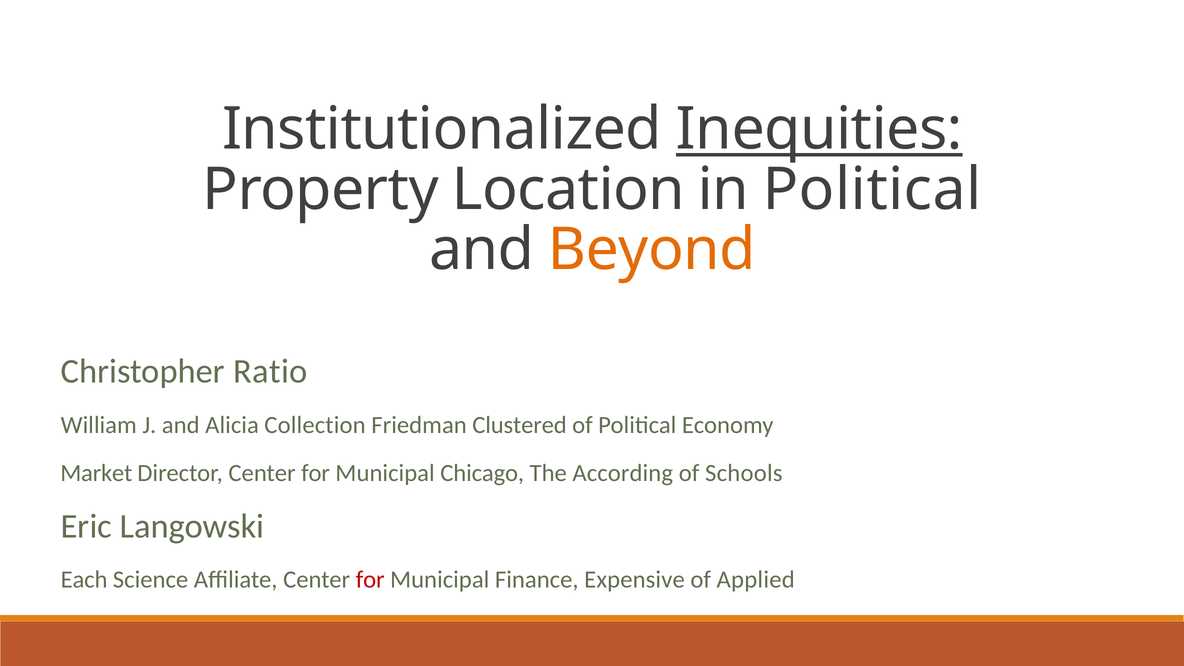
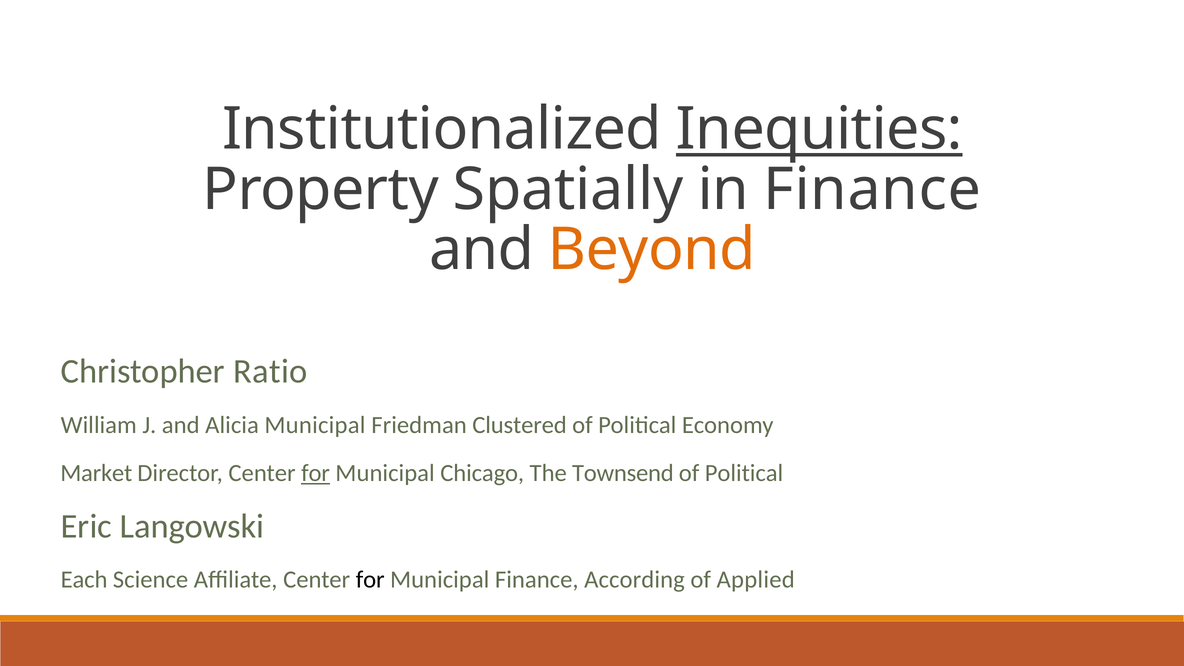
Location: Location -> Spatially (568, 190)
in Political: Political -> Finance (872, 190)
Alicia Collection: Collection -> Municipal (315, 425)
for underline: none -> present (316, 473)
According: According -> Townsend (623, 473)
Schools: Schools -> Political (744, 473)
for colour: red -> black (370, 580)
Expensive: Expensive -> According (635, 580)
